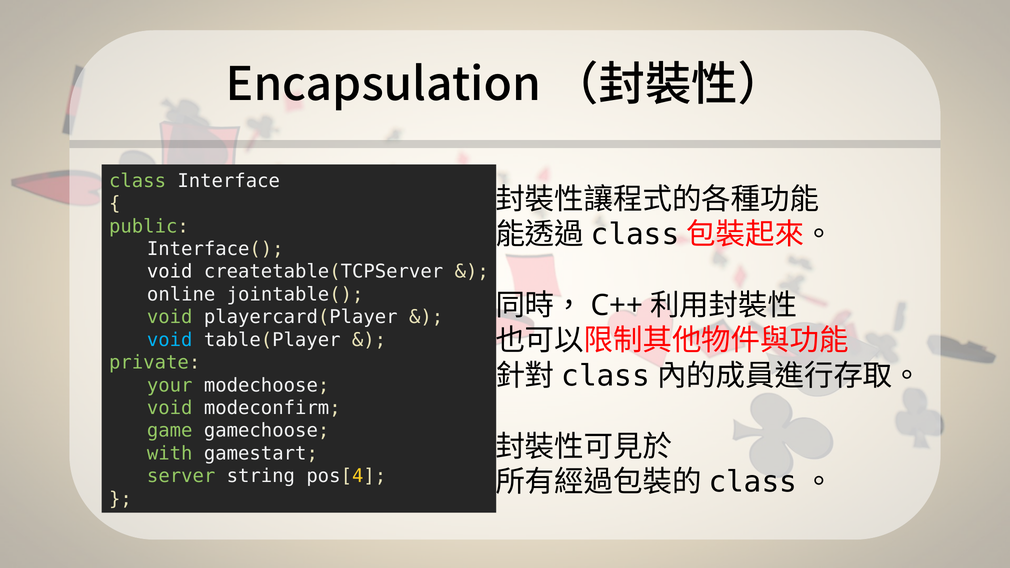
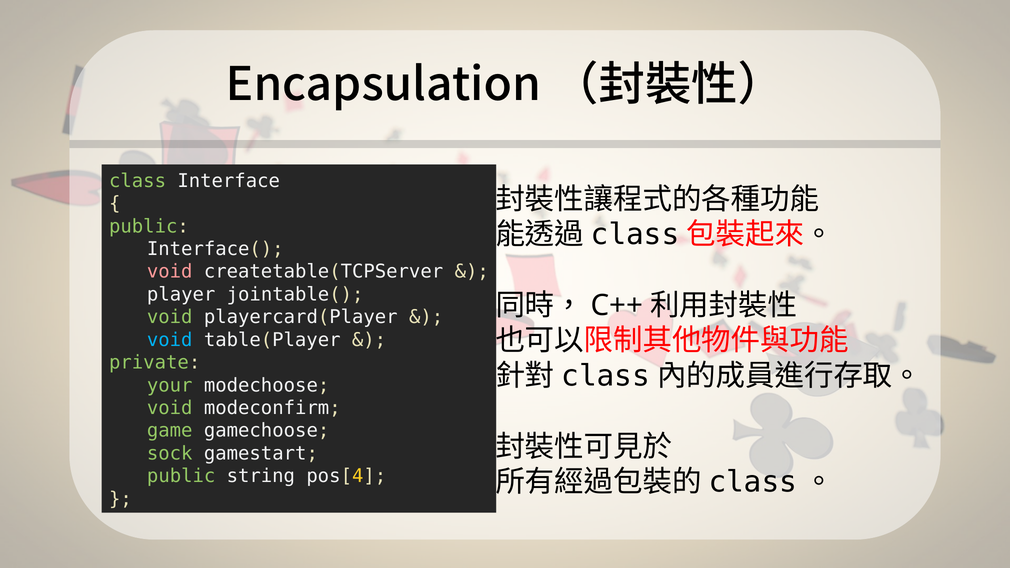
void colour: white -> pink (170, 272)
online: online -> player (181, 294)
with: with -> sock (170, 454)
server: server -> public (181, 476)
